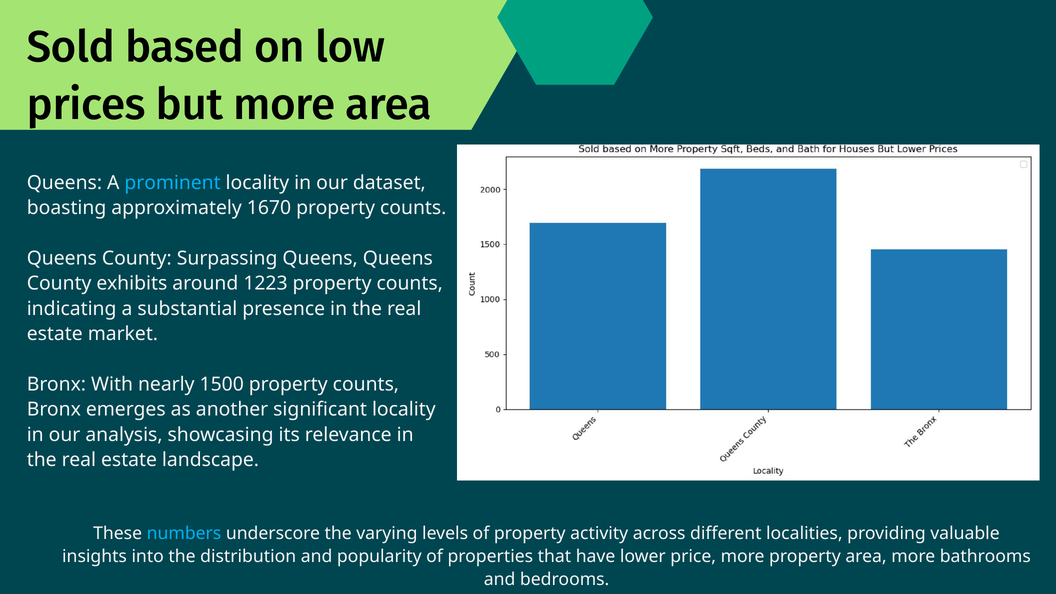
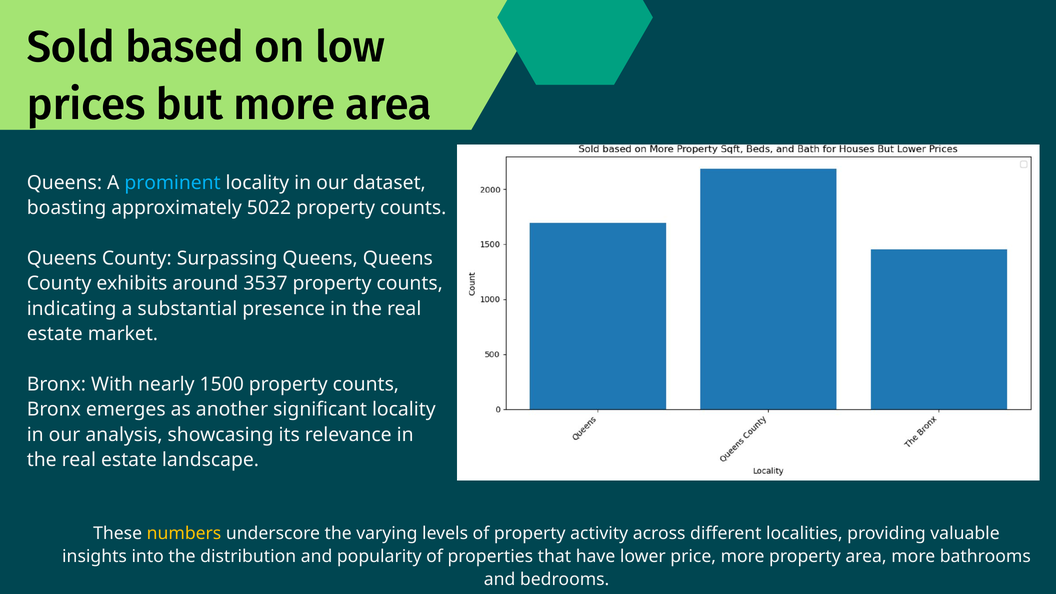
1670: 1670 -> 5022 (269, 208)
1223: 1223 -> 3537 (265, 283)
numbers colour: light blue -> yellow (184, 533)
